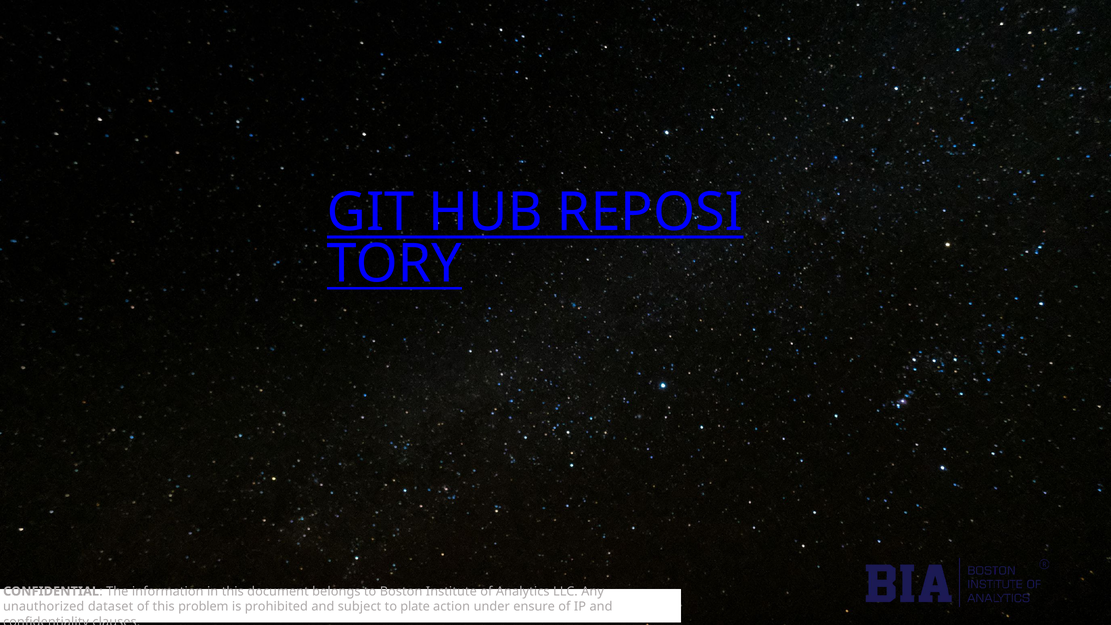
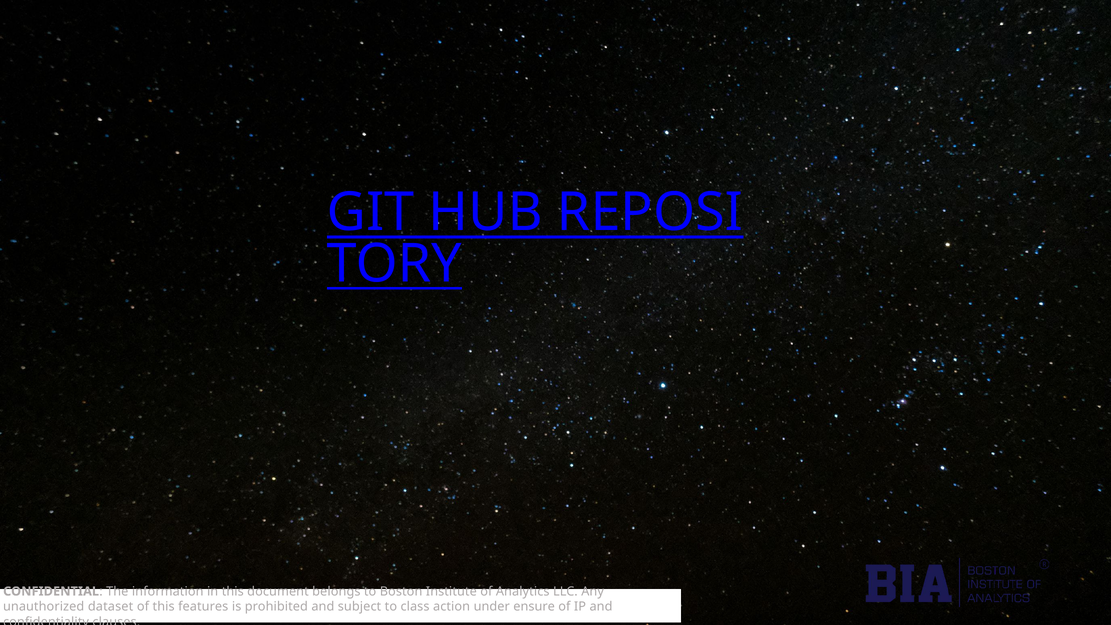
problem: problem -> features (203, 607)
plate: plate -> class (415, 607)
